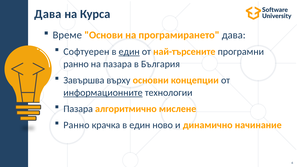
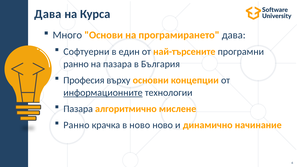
Време: Време -> Много (67, 35)
Софтуерен: Софтуерен -> Софтуерни (86, 52)
един underline: present -> none (129, 52)
Завършва: Завършва -> Професия (84, 80)
крачка в един: един -> ново (140, 125)
